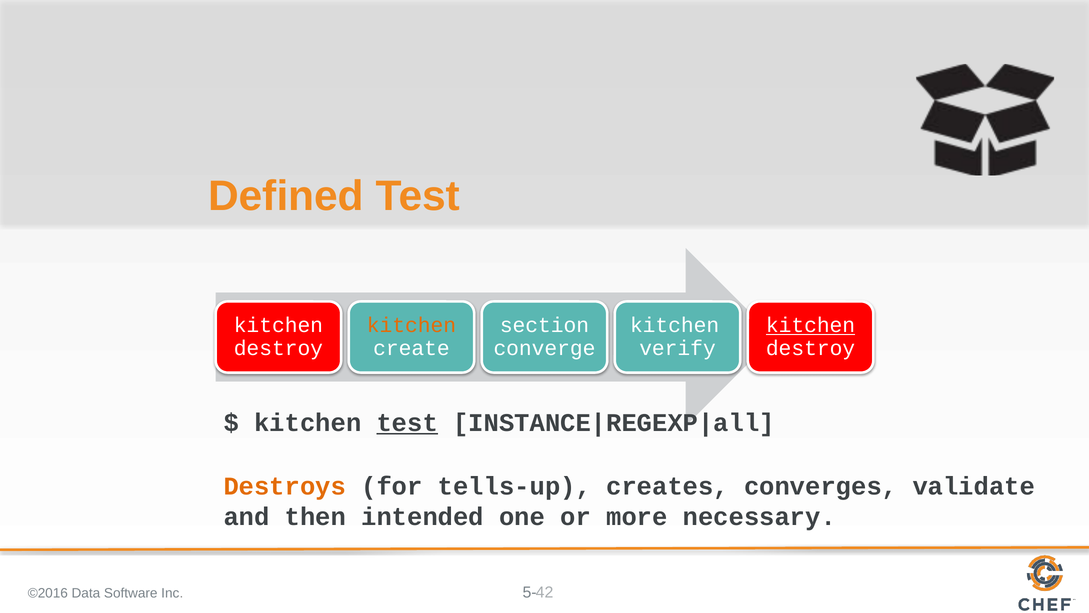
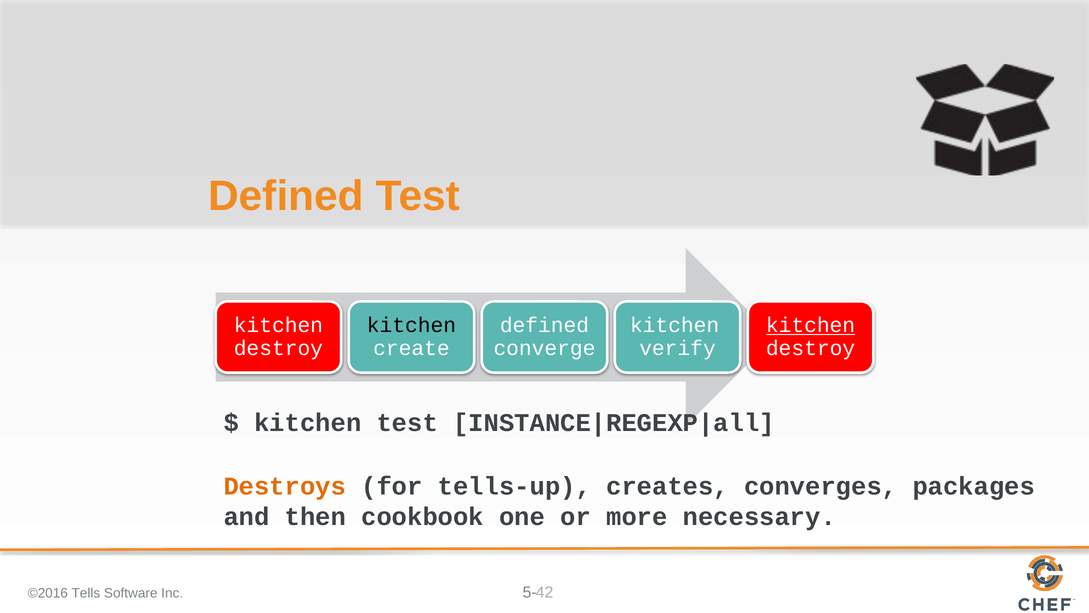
kitchen colour: orange -> black (411, 325)
section: section -> defined (544, 325)
test underline: present -> none (407, 423)
validate: validate -> packages (974, 486)
intended: intended -> cookbook (423, 517)
Data: Data -> Tells (86, 593)
